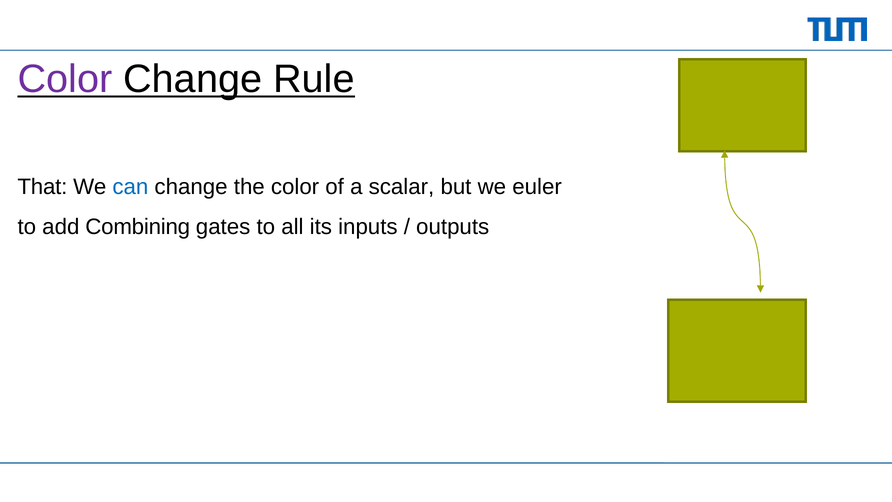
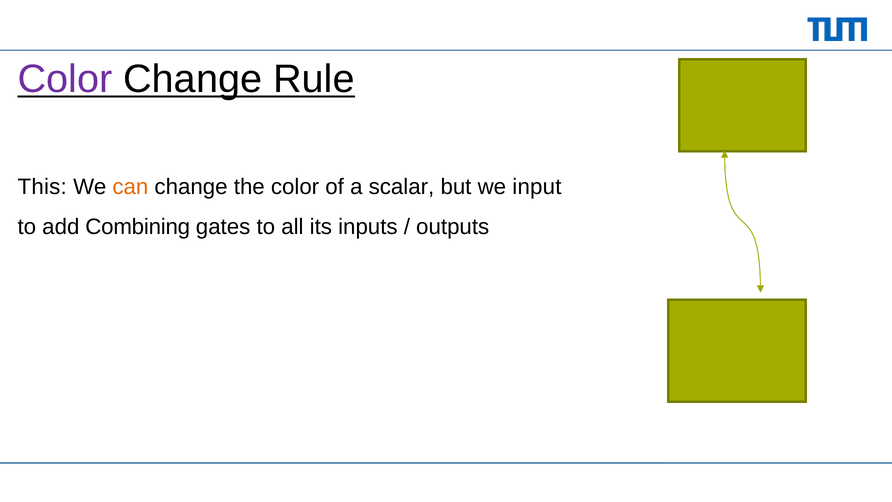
That: That -> This (42, 187)
can colour: blue -> orange (130, 187)
euler: euler -> input (537, 187)
